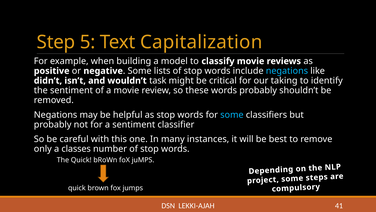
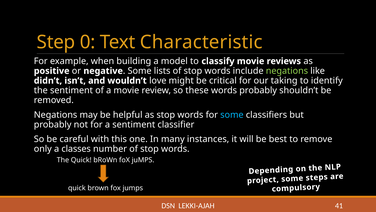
5: 5 -> 0 (88, 42)
Capitalization: Capitalization -> Characteristic (201, 42)
negations colour: light blue -> light green (287, 71)
task: task -> love (158, 80)
